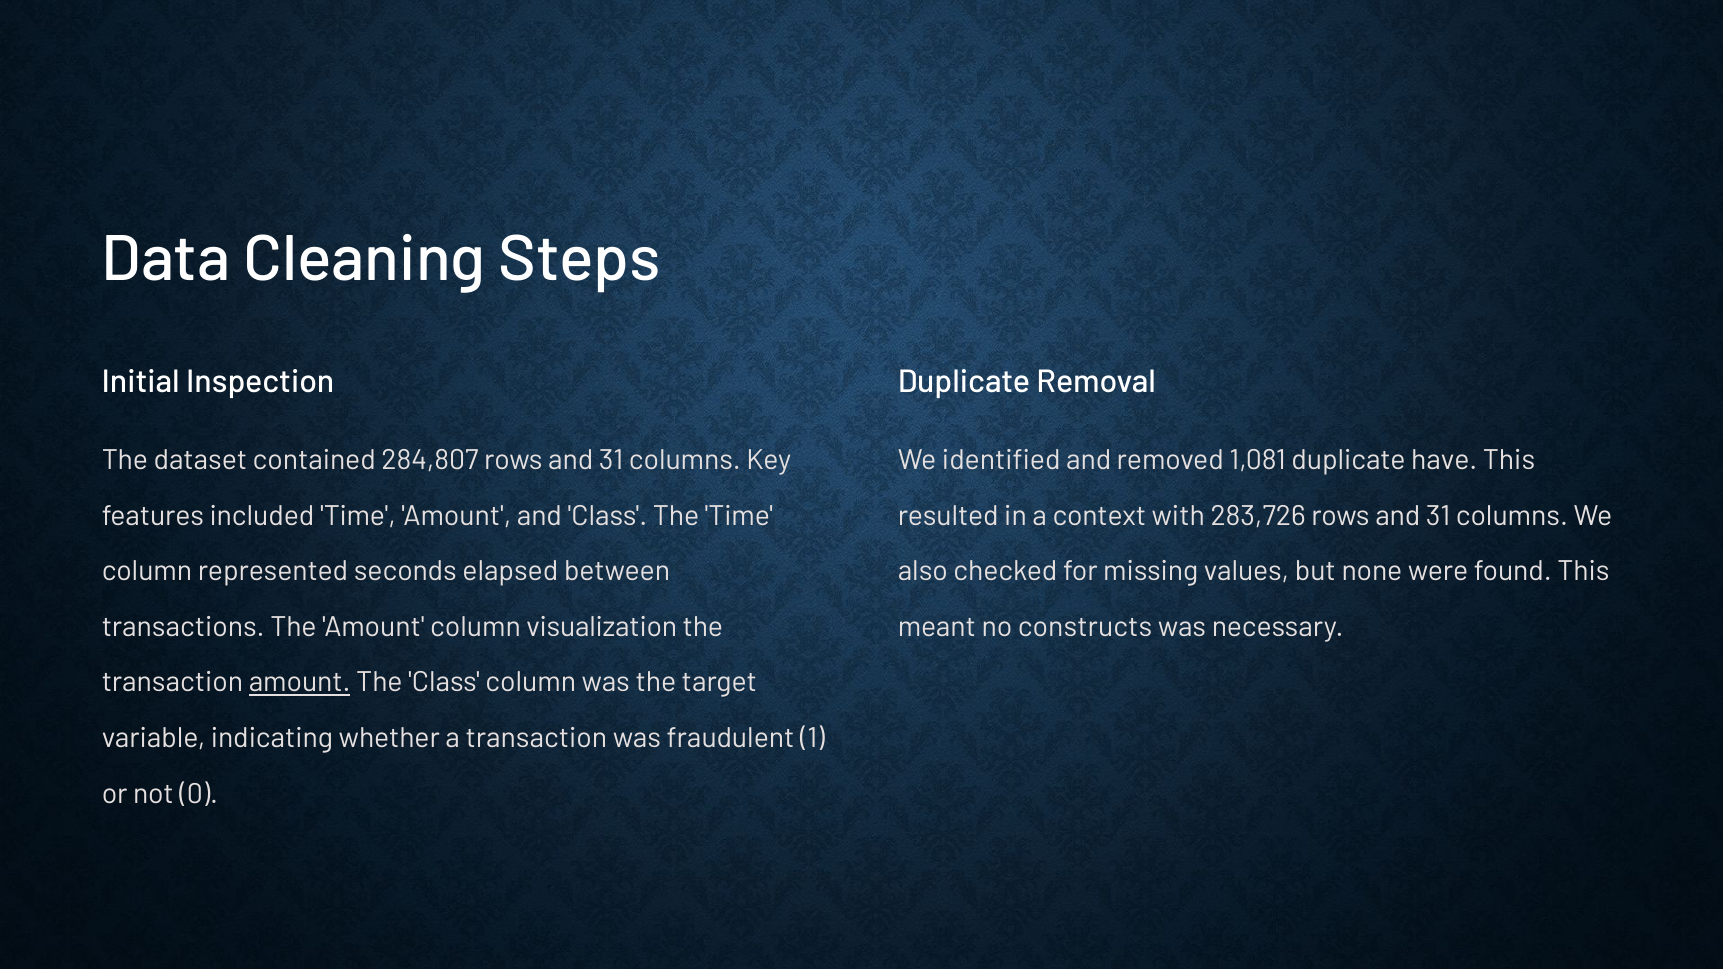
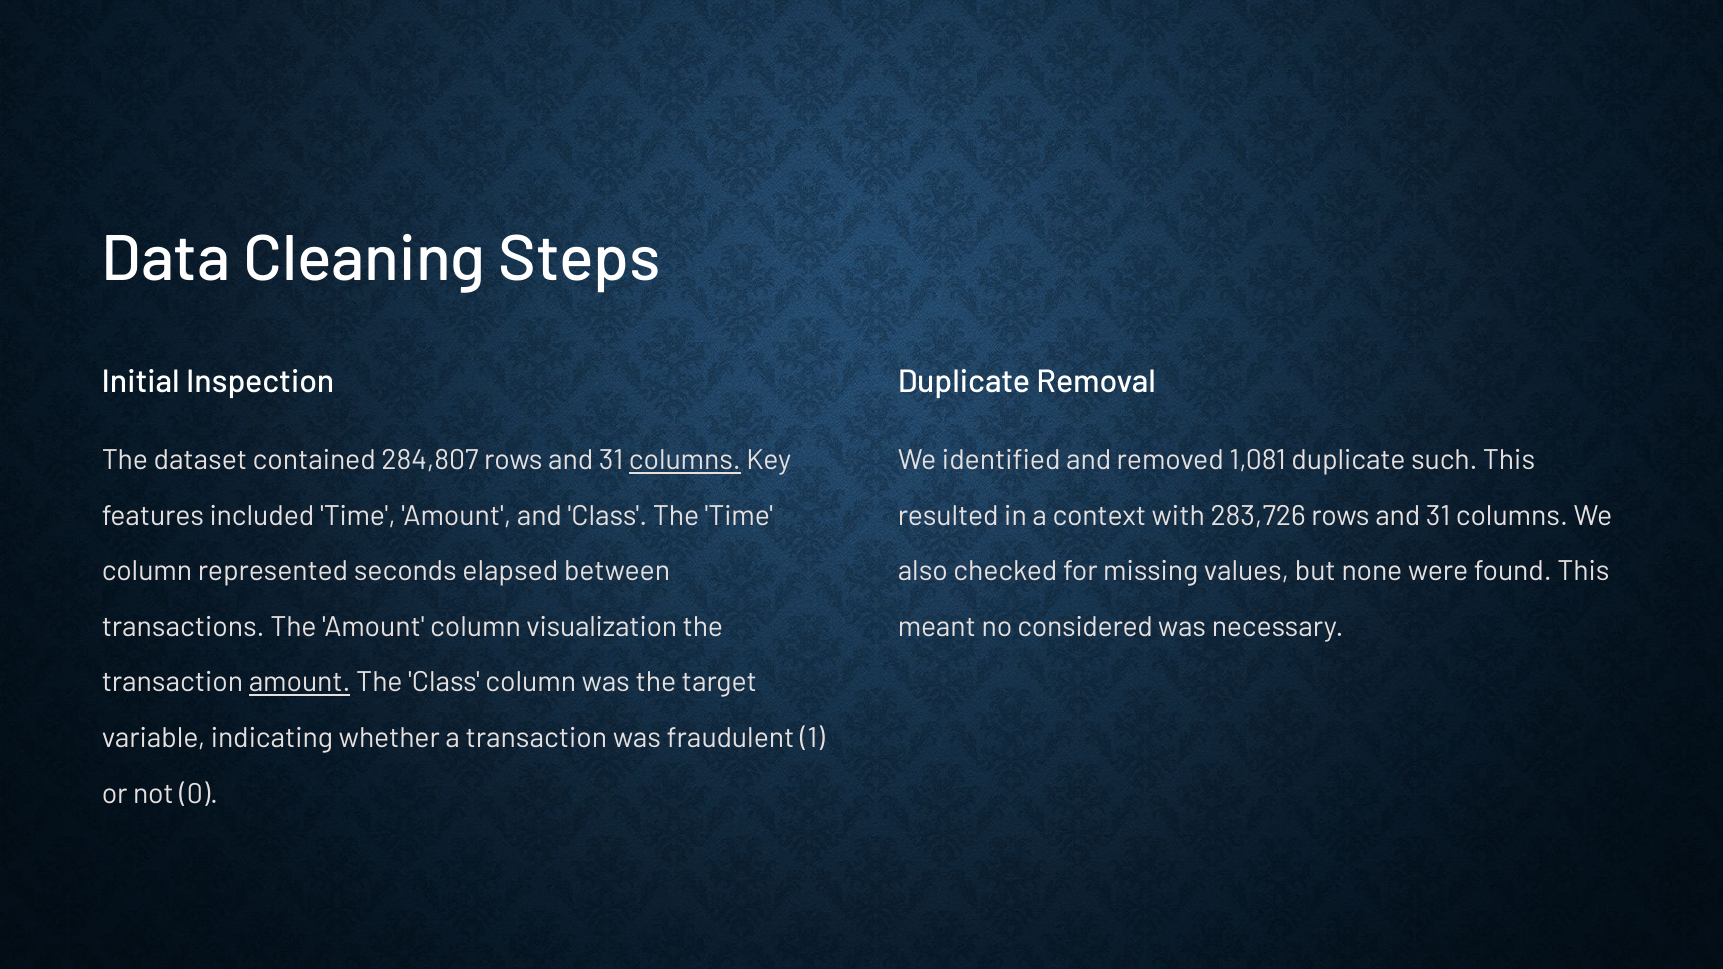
columns underline: none -> present (685, 461)
have: have -> such (1444, 461)
constructs: constructs -> considered (1085, 627)
